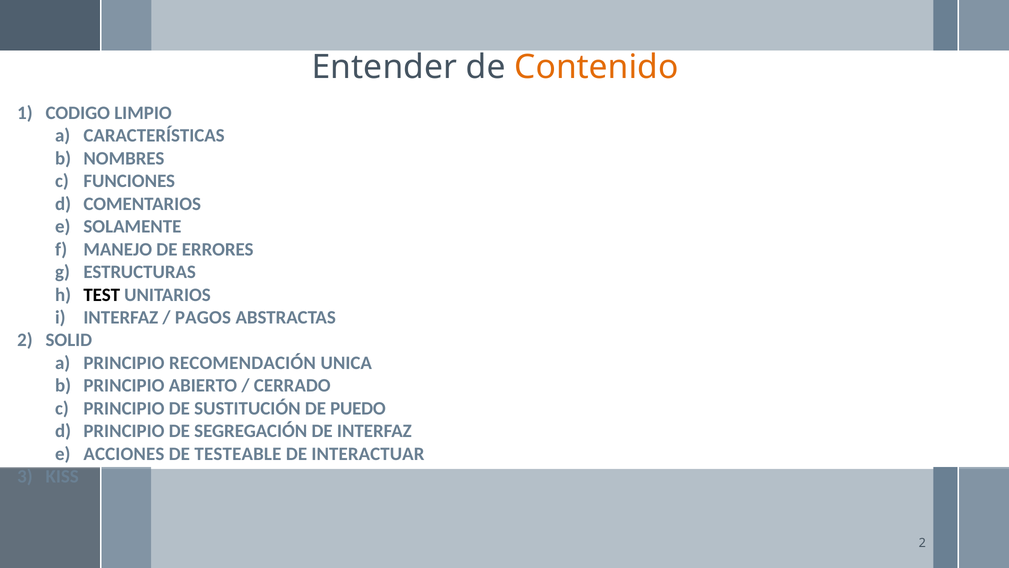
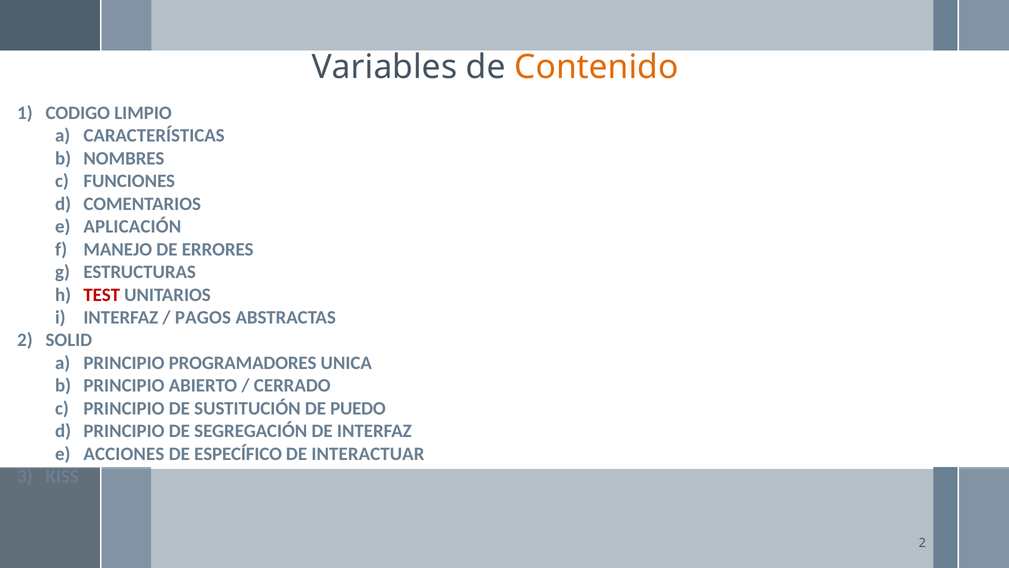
Entender: Entender -> Variables (384, 67)
SOLAMENTE: SOLAMENTE -> APLICACIÓN (132, 227)
TEST colour: black -> red (102, 295)
RECOMENDACIÓN: RECOMENDACIÓN -> PROGRAMADORES (243, 363)
TESTEABLE: TESTEABLE -> ESPECÍFICO (238, 454)
